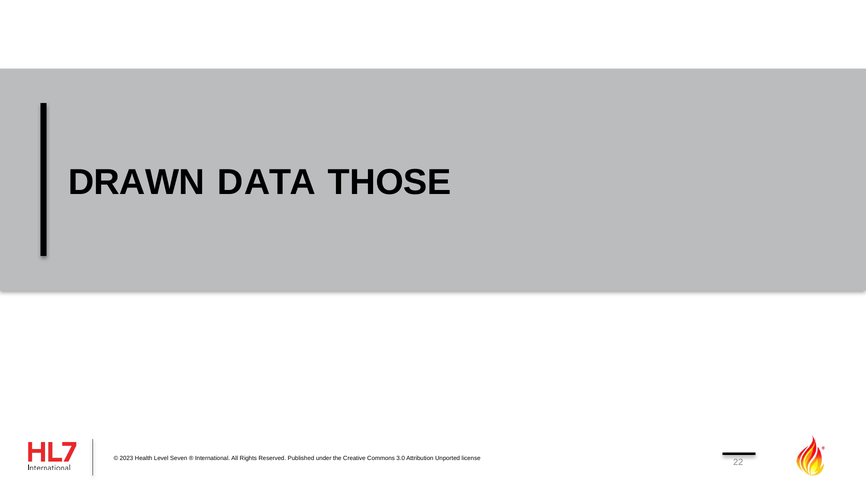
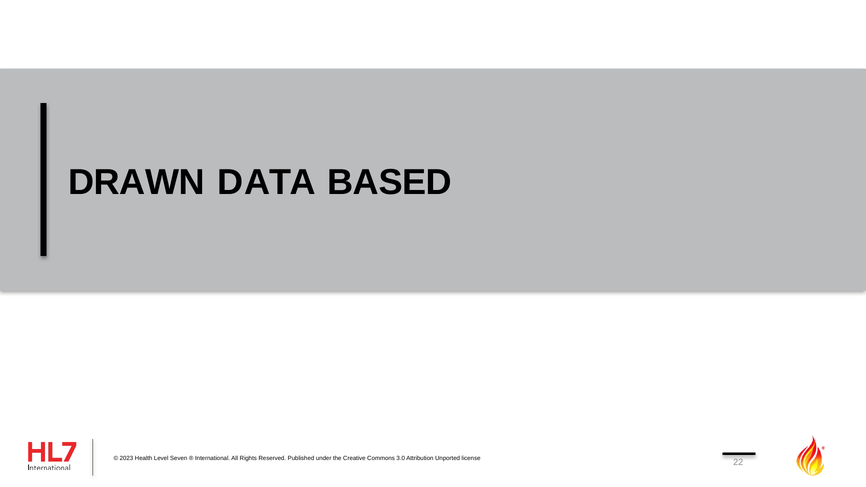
THOSE: THOSE -> BASED (390, 182)
